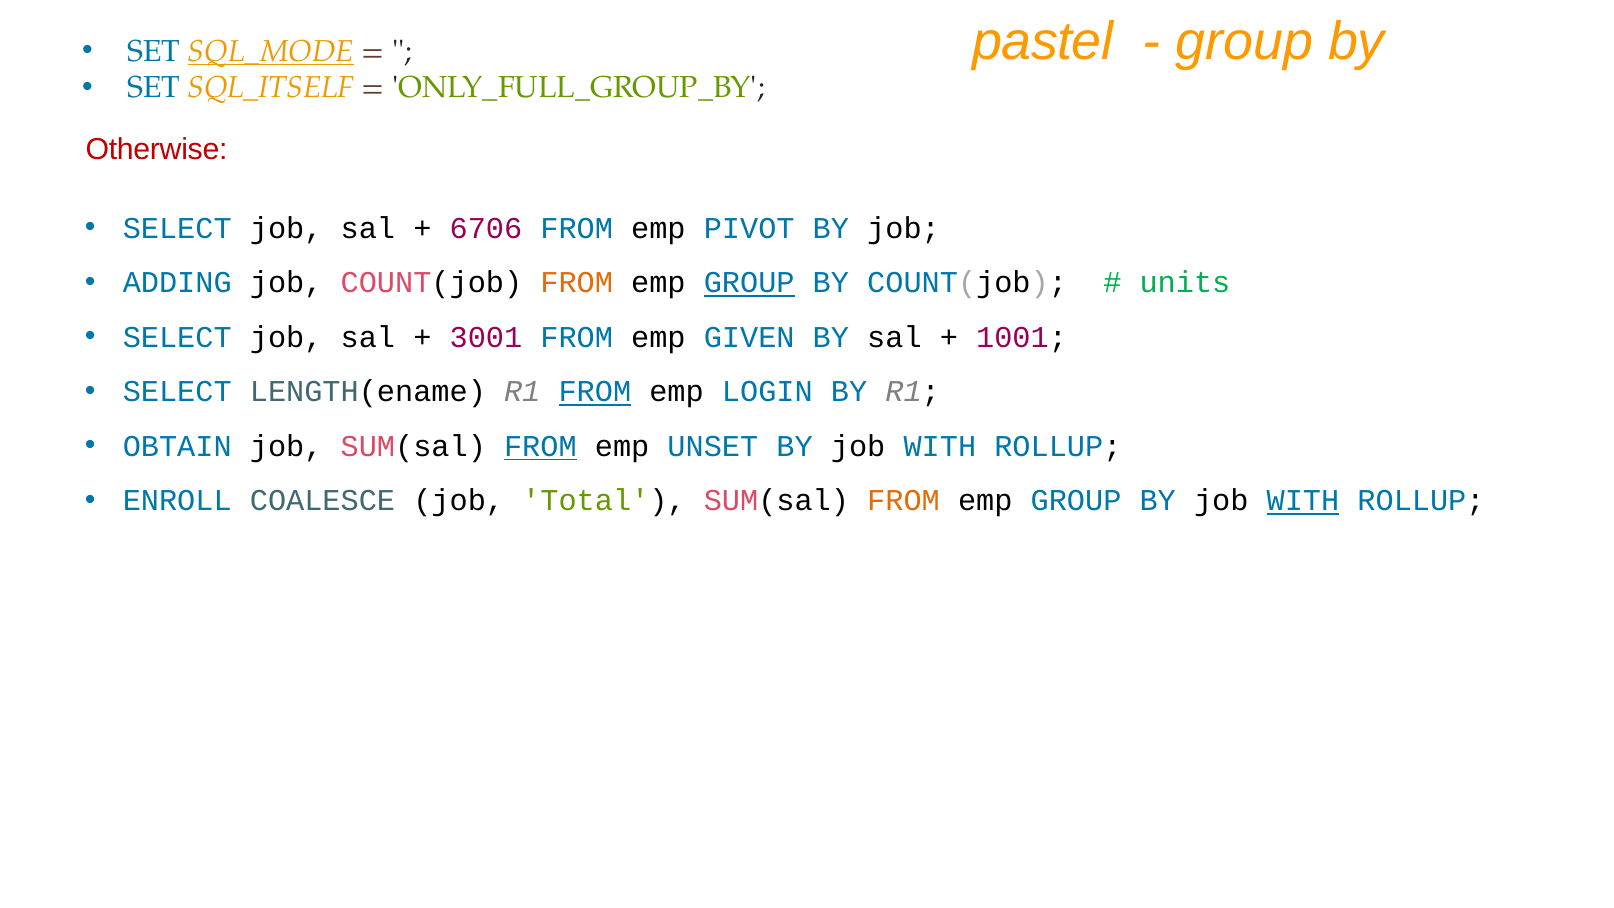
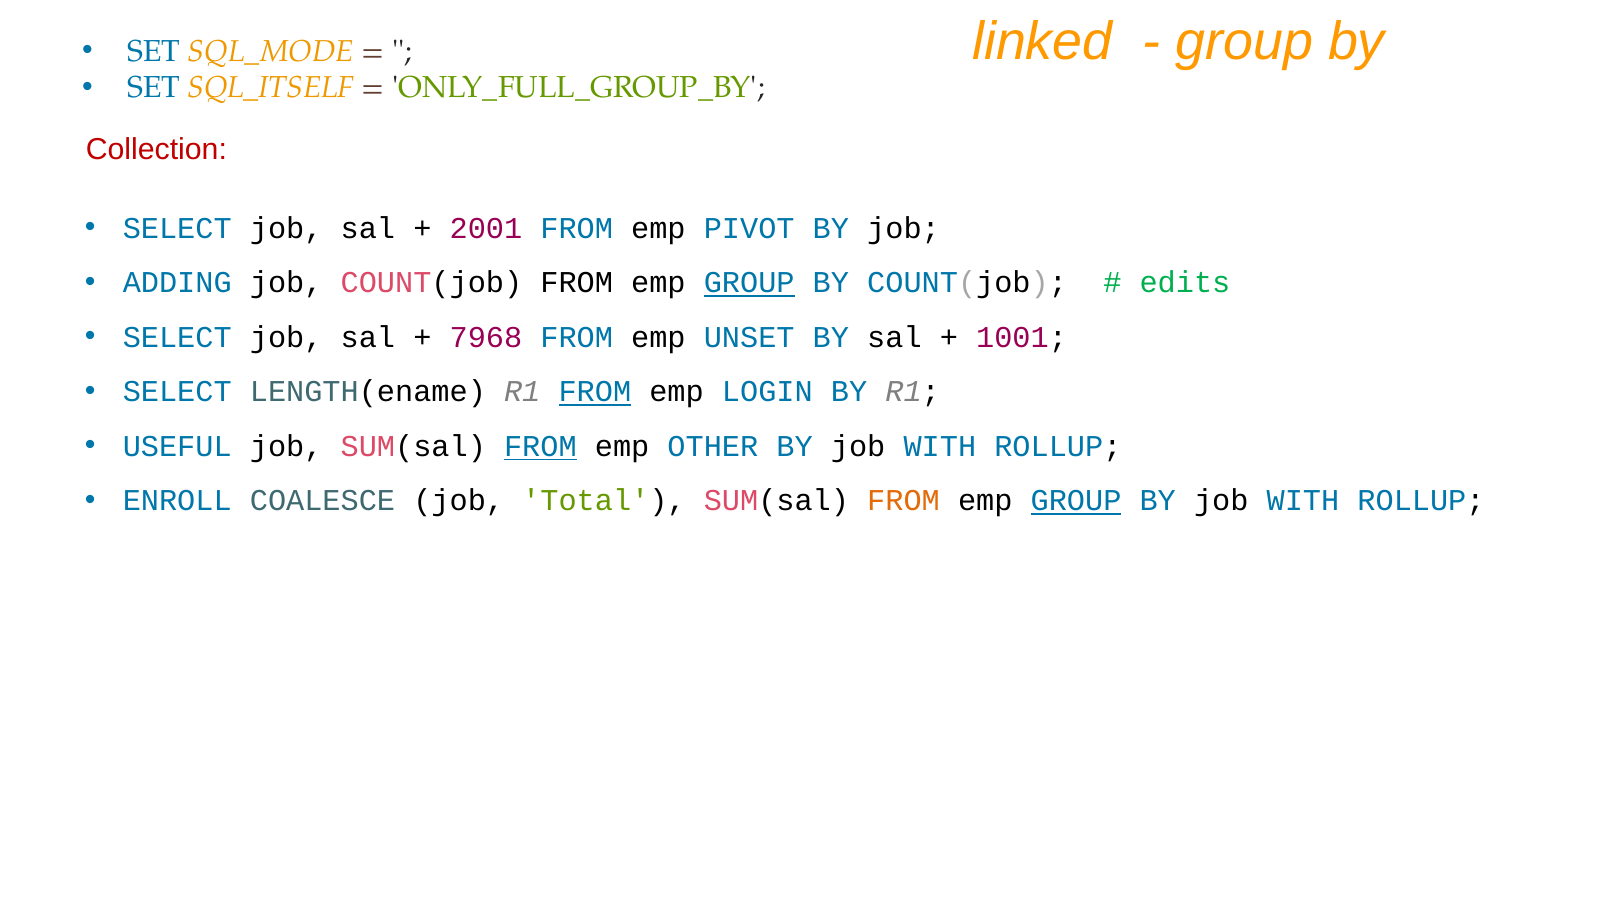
pastel: pastel -> linked (1042, 42)
SQL_MODE underline: present -> none (271, 51)
Otherwise: Otherwise -> Collection (156, 149)
6706: 6706 -> 2001 (486, 228)
FROM colour: orange -> black (577, 283)
units: units -> edits (1185, 283)
3001: 3001 -> 7968 (486, 337)
GIVEN: GIVEN -> UNSET (749, 337)
OBTAIN: OBTAIN -> USEFUL (177, 446)
UNSET: UNSET -> OTHER (713, 446)
GROUP underline: none -> present (1076, 501)
WITH underline: present -> none (1303, 501)
